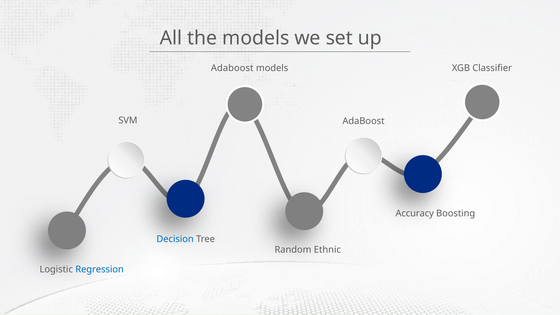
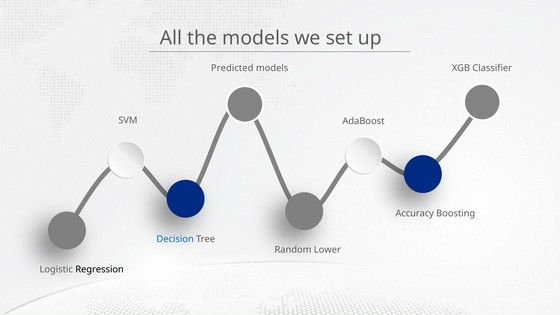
Adaboost: Adaboost -> Predicted (232, 68)
Ethnic: Ethnic -> Lower (327, 250)
Regression colour: blue -> black (100, 269)
